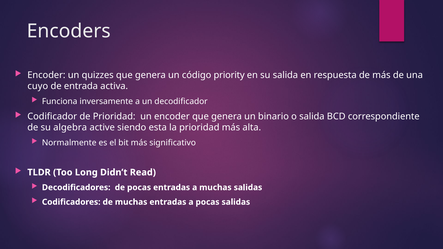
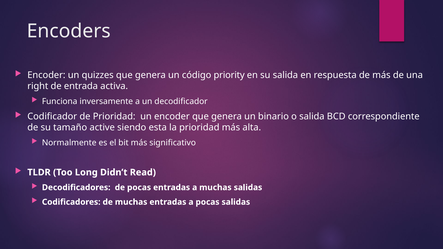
cuyo: cuyo -> right (38, 86)
algebra: algebra -> tamaño (70, 128)
